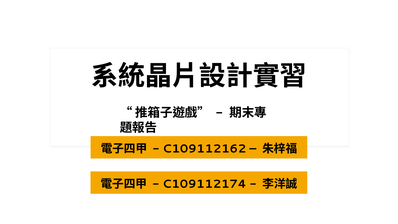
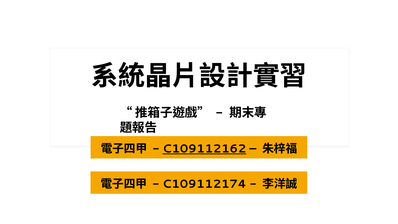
C109112162 underline: none -> present (204, 149)
